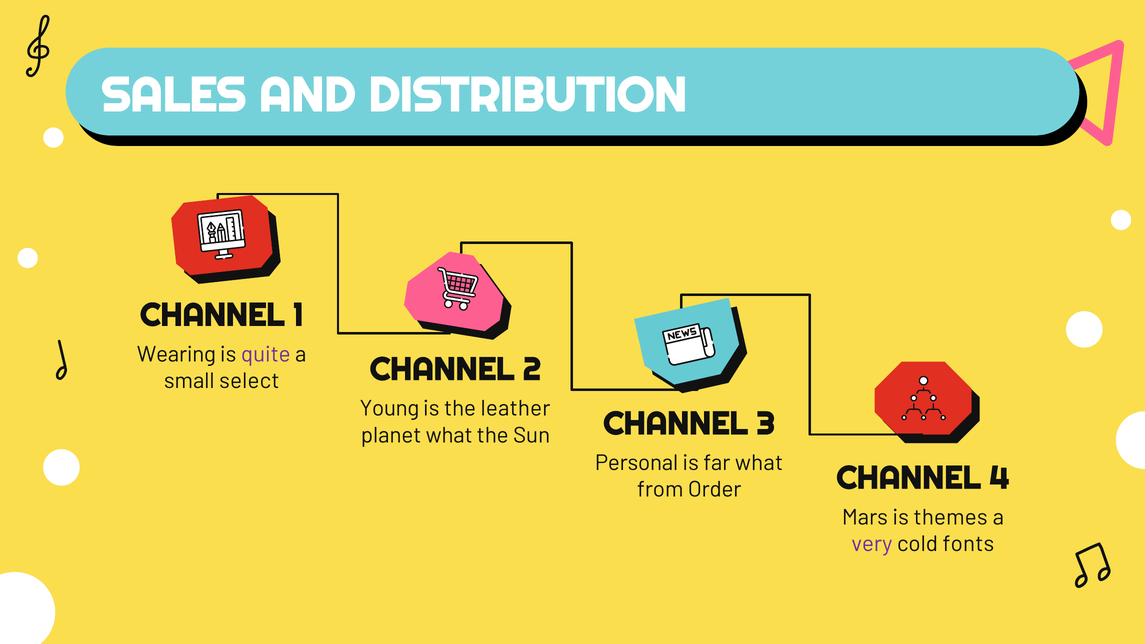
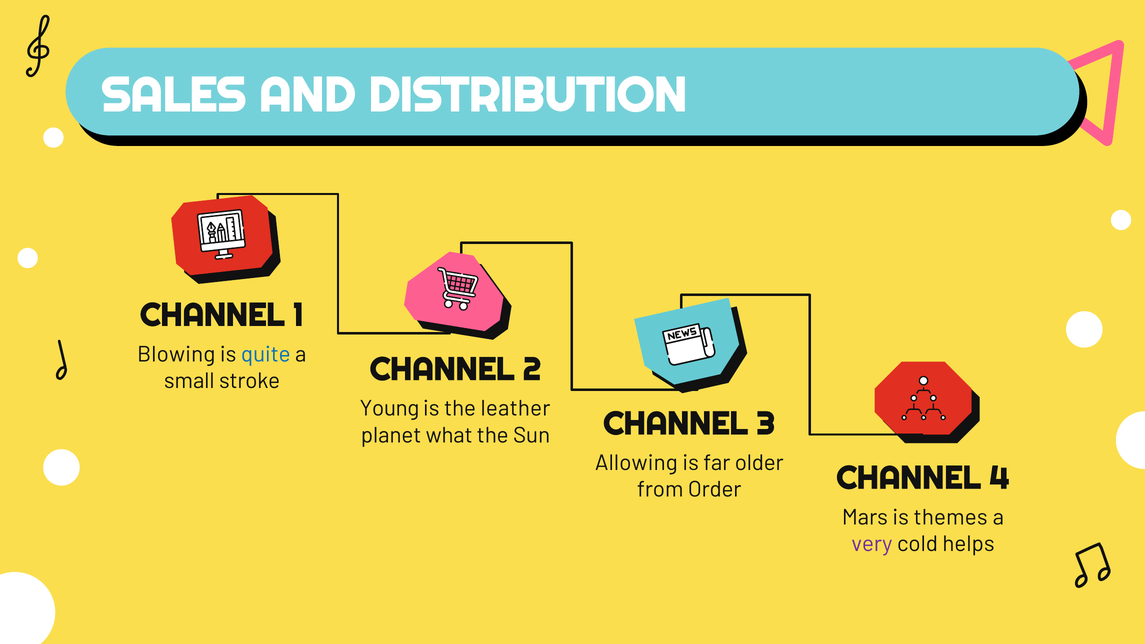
Wearing: Wearing -> Blowing (176, 354)
quite colour: purple -> blue (266, 354)
select: select -> stroke (250, 381)
Personal: Personal -> Allowing (636, 463)
far what: what -> older (759, 463)
fonts: fonts -> helps (969, 544)
